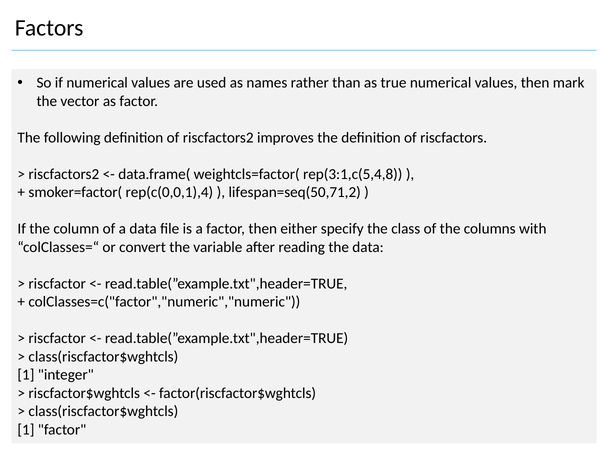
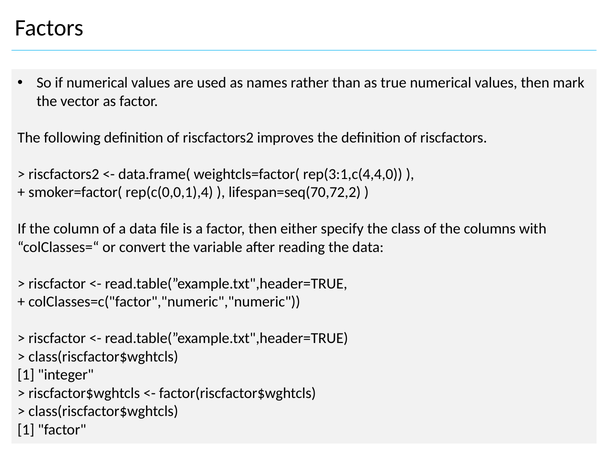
rep(3:1,c(5,4,8: rep(3:1,c(5,4,8 -> rep(3:1,c(4,4,0 (353, 174)
lifespan=seq(50,71,2: lifespan=seq(50,71,2 -> lifespan=seq(70,72,2 (295, 192)
